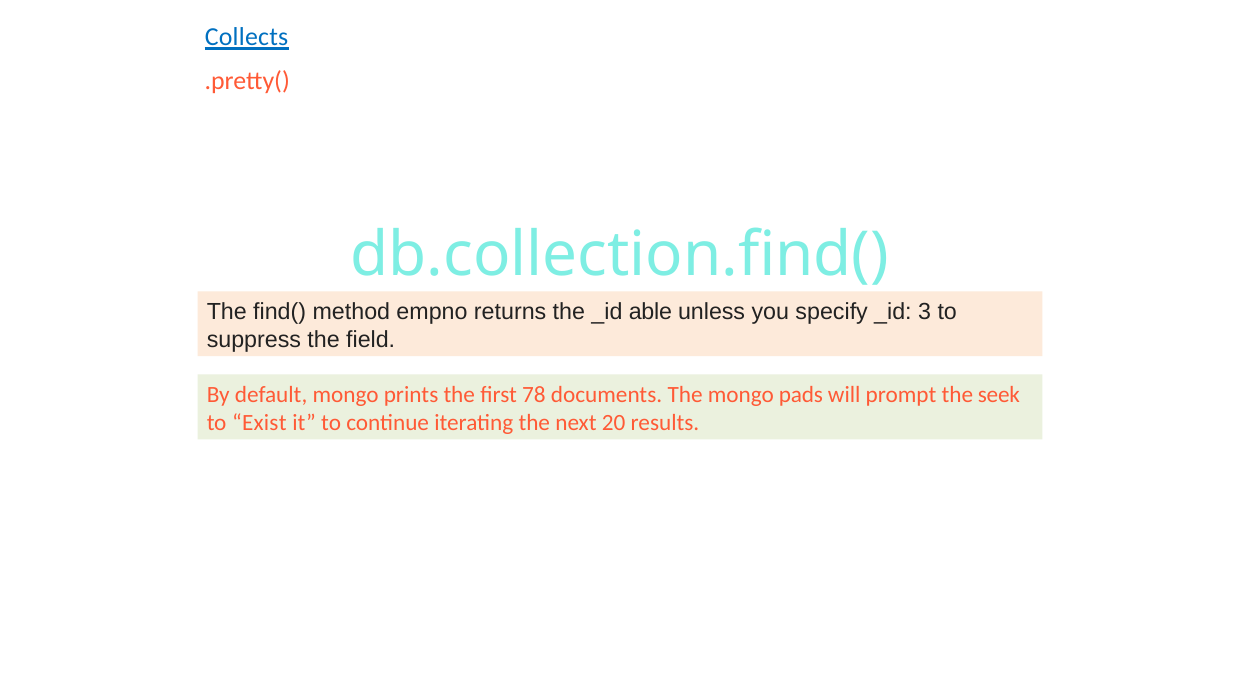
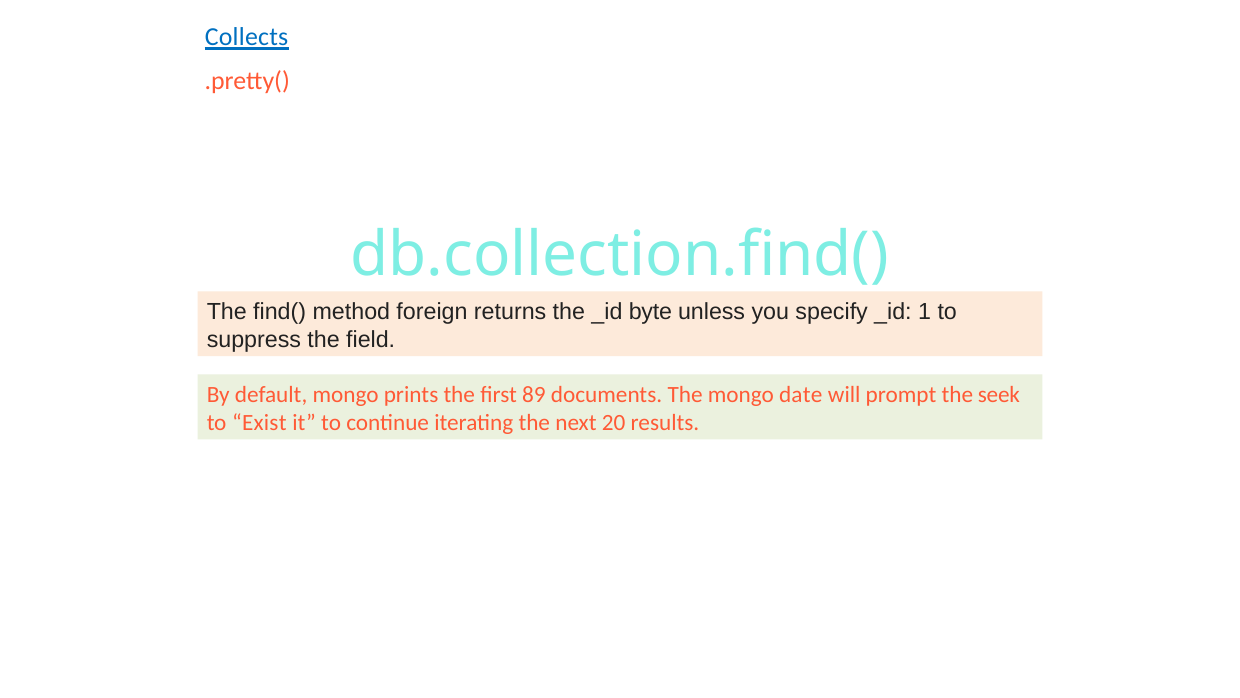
empno: empno -> foreign (432, 311)
able: able -> byte (650, 311)
3: 3 -> 1 (925, 311)
78: 78 -> 89 (534, 394)
pads: pads -> date (801, 394)
